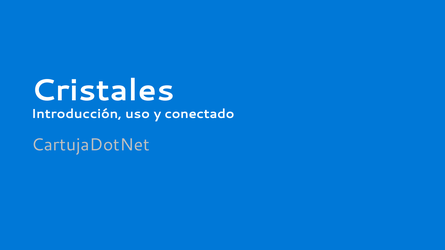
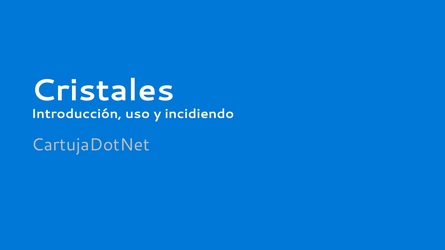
conectado: conectado -> incidiendo (199, 114)
